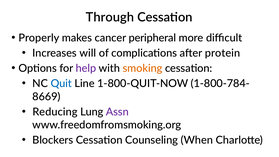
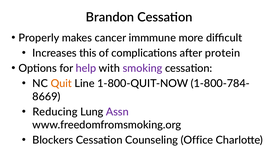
Through: Through -> Brandon (110, 17)
peripheral: peripheral -> immmune (152, 38)
will: will -> this (88, 53)
smoking colour: orange -> purple (142, 68)
Quit colour: blue -> orange (61, 84)
When: When -> Office (197, 140)
